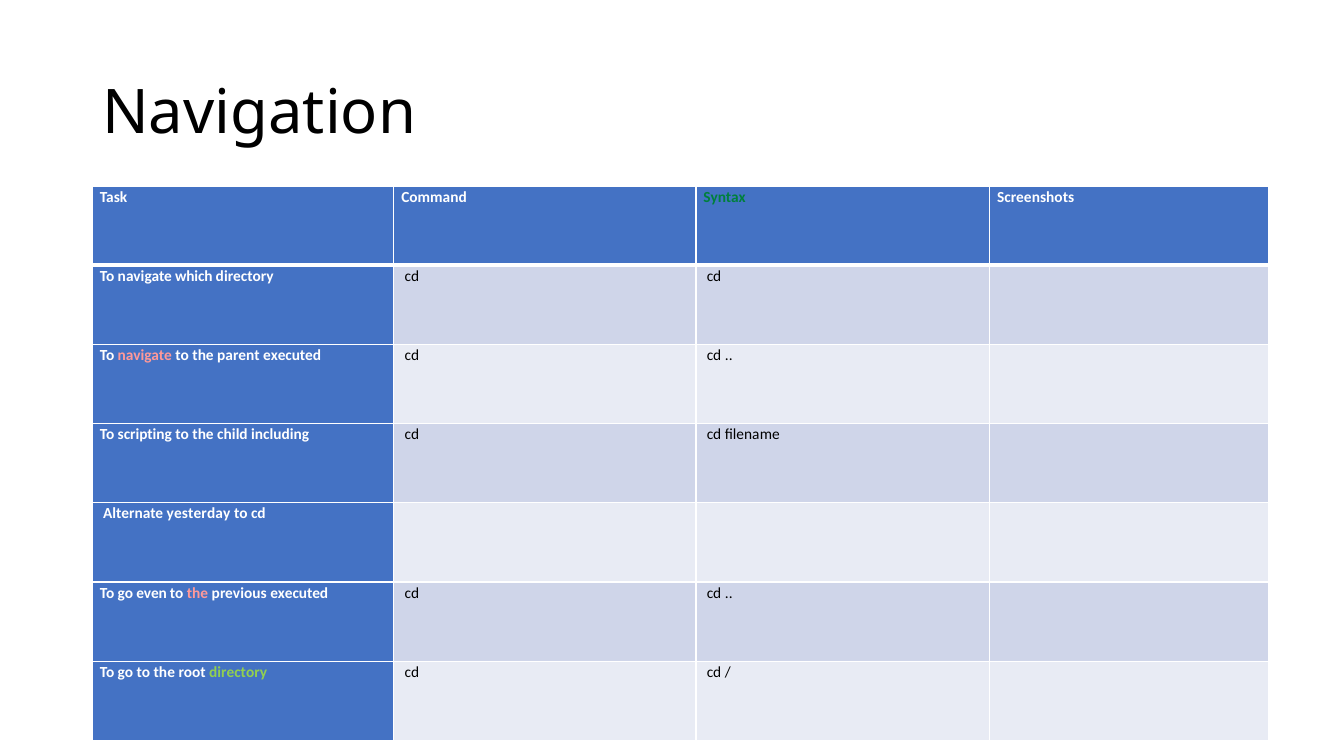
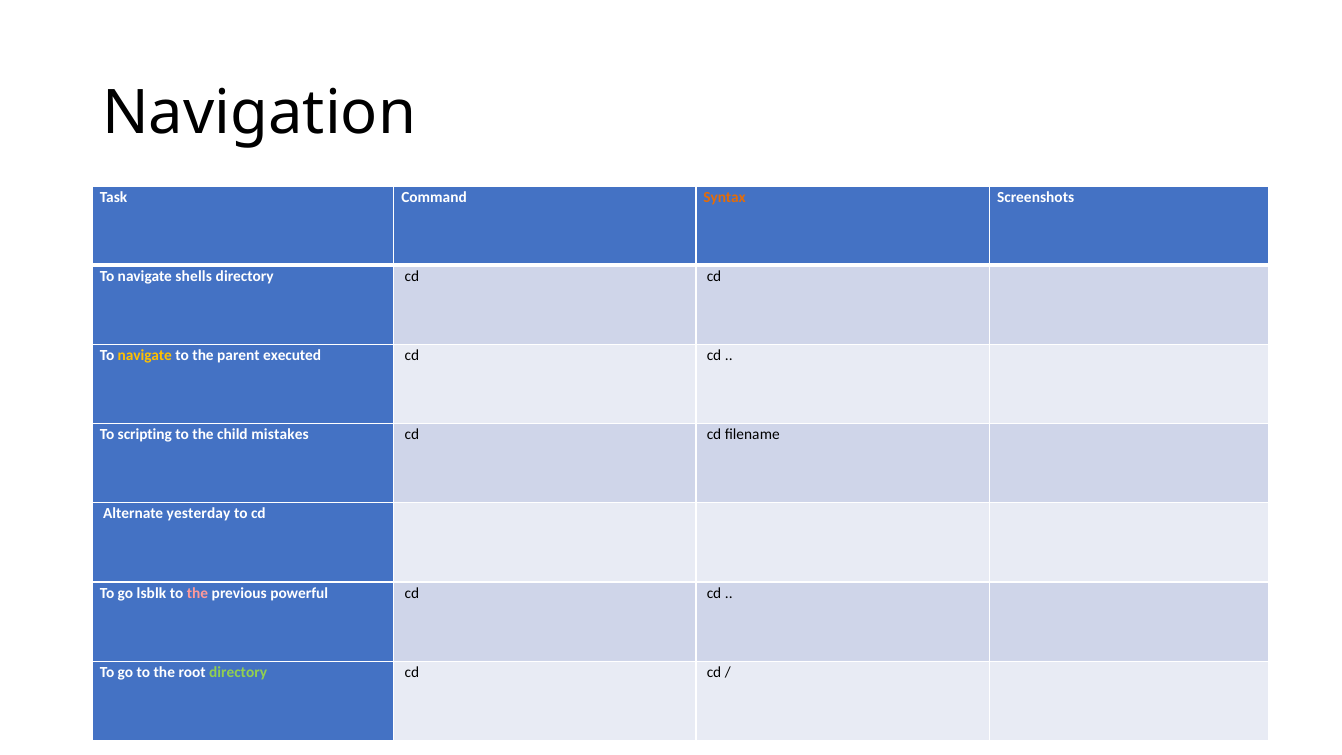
Syntax colour: green -> orange (725, 197)
which: which -> shells (194, 276)
navigate colour: pink -> yellow (145, 355)
including: including -> mistakes (280, 435)
even: even -> lsblk (151, 593)
previous executed: executed -> powerful (299, 593)
